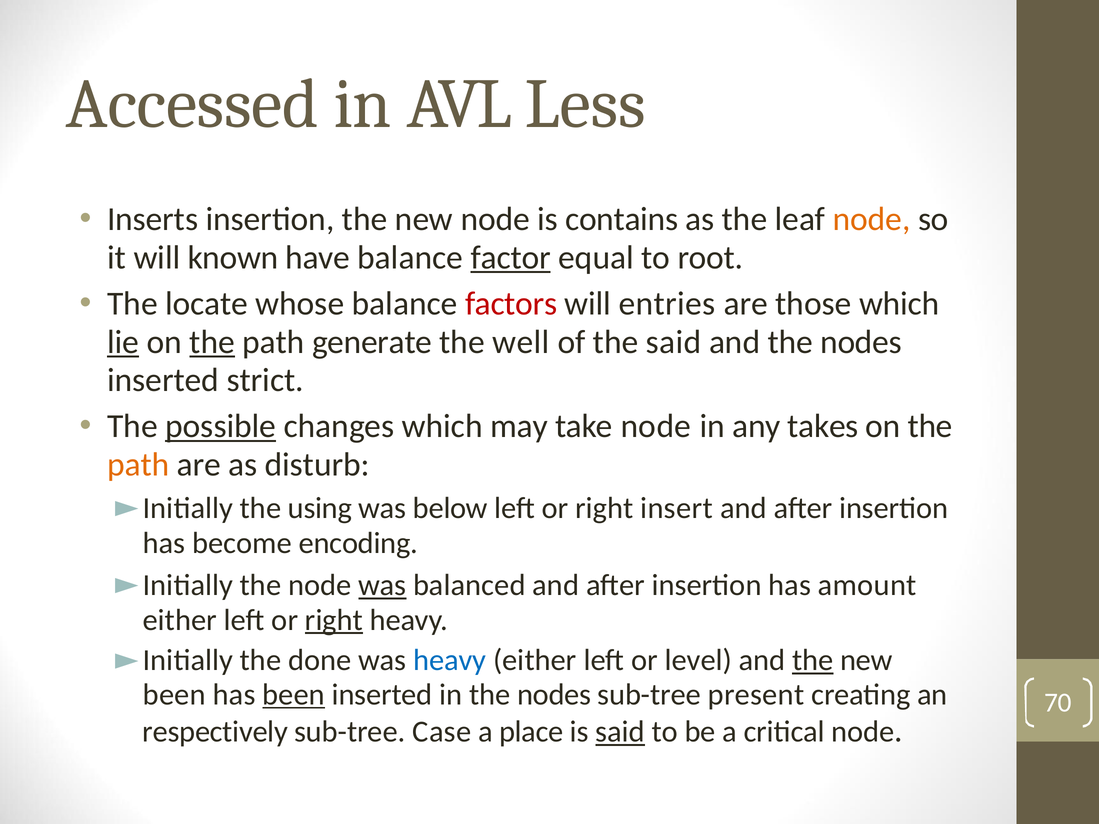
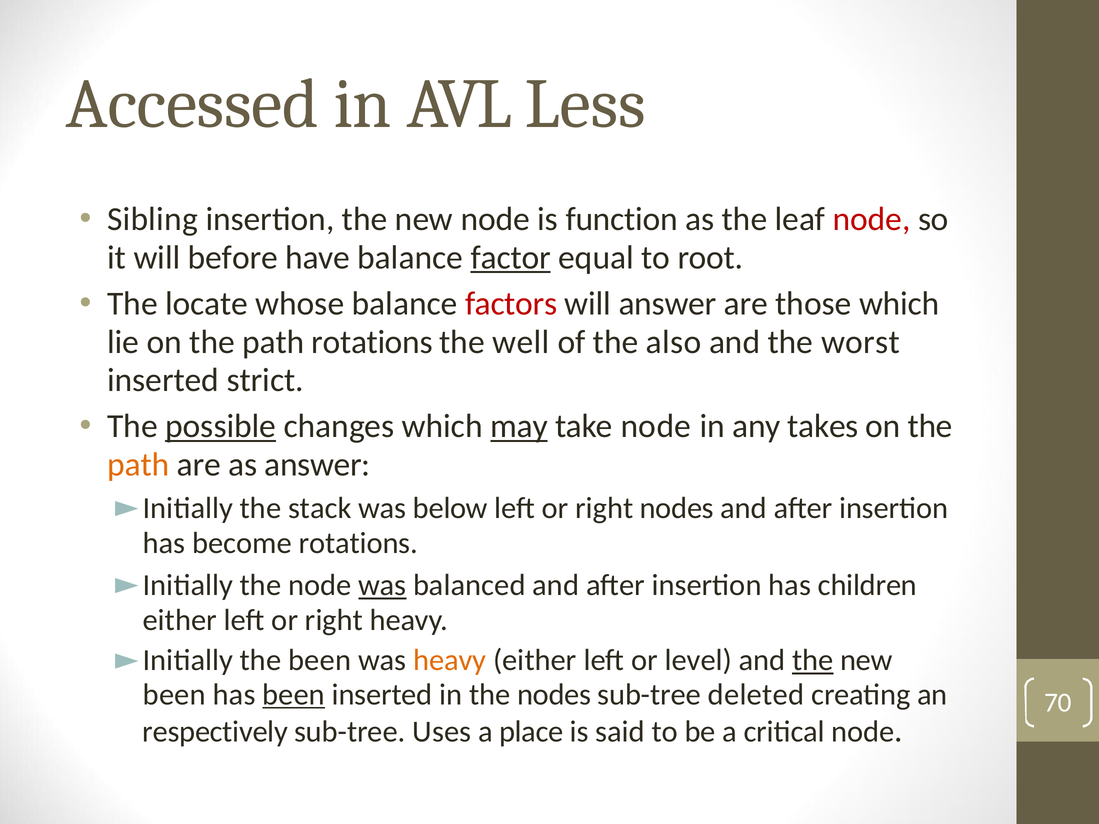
Inserts: Inserts -> Sibling (152, 219)
contains: contains -> function (622, 219)
node colour: orange -> red (872, 219)
known: known -> before (233, 258)
will entries: entries -> answer (668, 304)
lie underline: present -> none (123, 342)
the underline: present -> none (212, 342)
path generate: generate -> rotations (372, 342)
the said: said -> also (674, 342)
and the nodes: nodes -> worst (861, 342)
may underline: none -> present (519, 427)
as disturb: disturb -> answer (317, 465)
using: using -> stack (320, 509)
right insert: insert -> nodes (677, 509)
become encoding: encoding -> rotations (358, 543)
amount: amount -> children (867, 585)
right underline: present -> none (334, 620)
the done: done -> been (320, 660)
heavy colour: blue -> orange (450, 660)
present: present -> deleted (756, 695)
Case: Case -> Uses (442, 732)
said underline: present -> none (620, 732)
